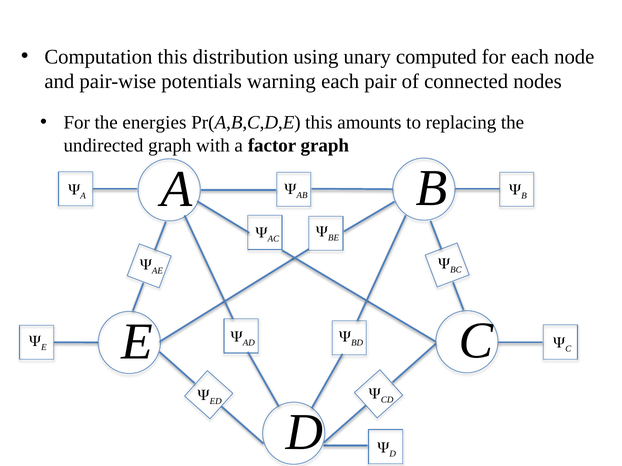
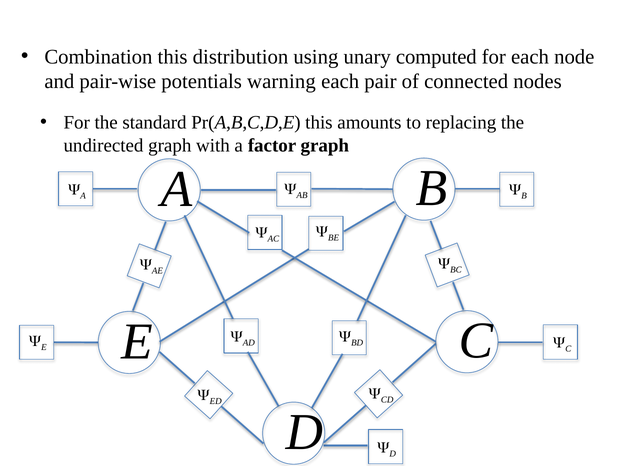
Computation: Computation -> Combination (98, 57)
energies: energies -> standard (155, 123)
